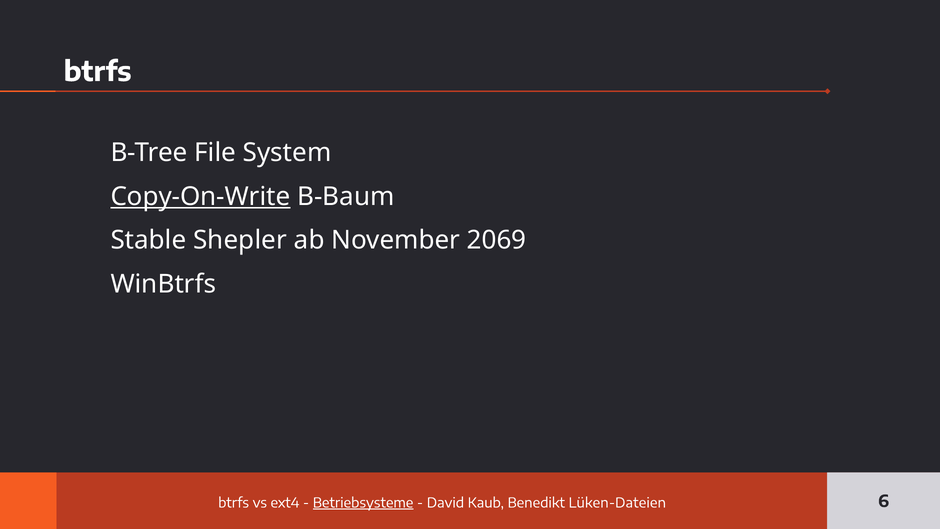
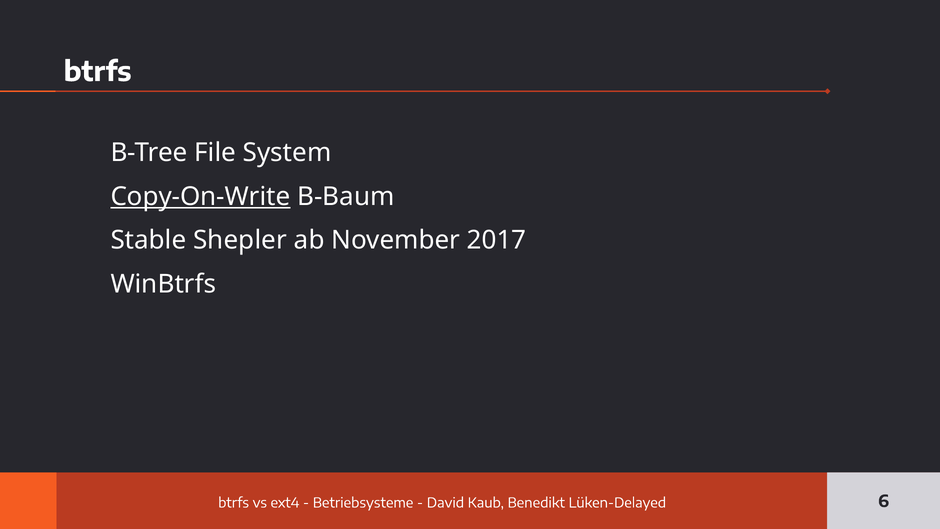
2069: 2069 -> 2017 (497, 240)
Betriebsysteme underline: present -> none (363, 503)
Lüken-Dateien: Lüken-Dateien -> Lüken-Delayed (617, 503)
